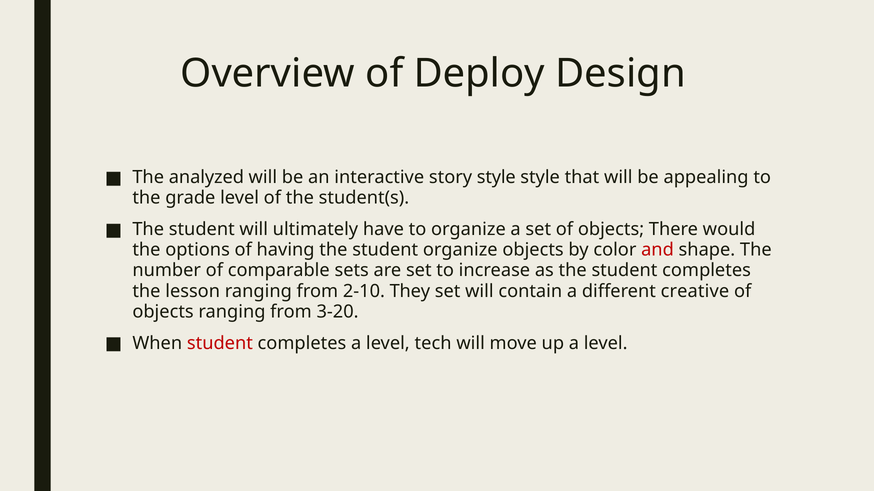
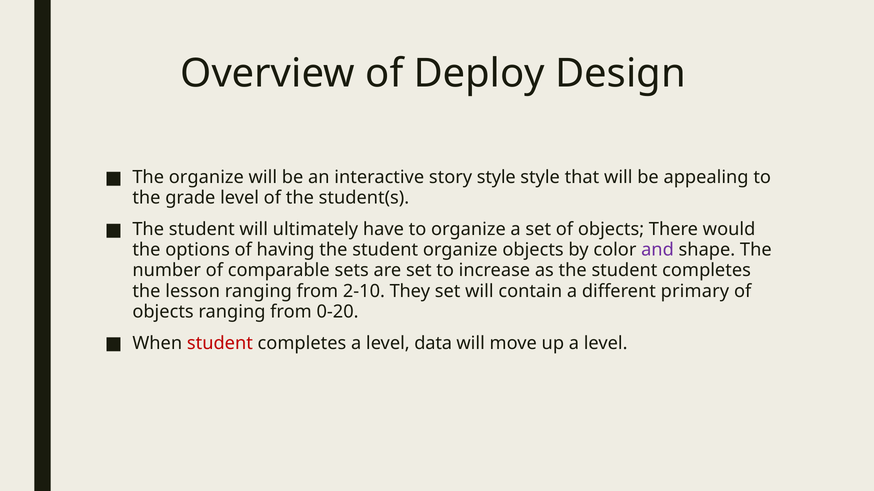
The analyzed: analyzed -> organize (206, 178)
and colour: red -> purple (657, 250)
creative: creative -> primary (695, 291)
3-20: 3-20 -> 0-20 (338, 312)
tech: tech -> data (433, 343)
